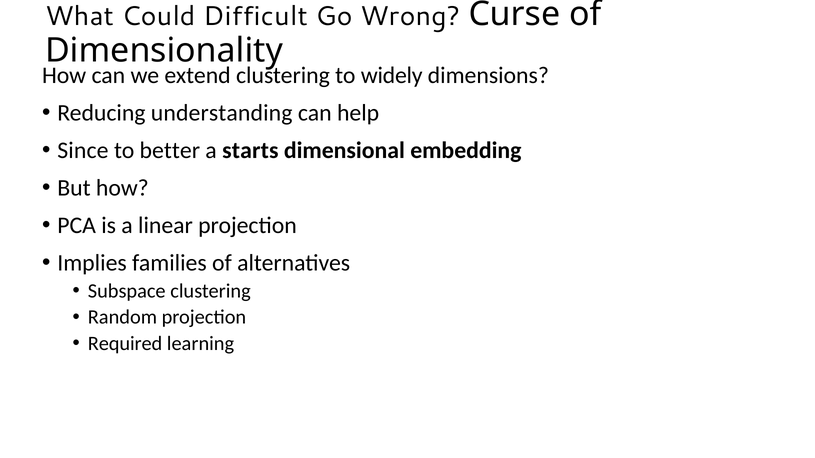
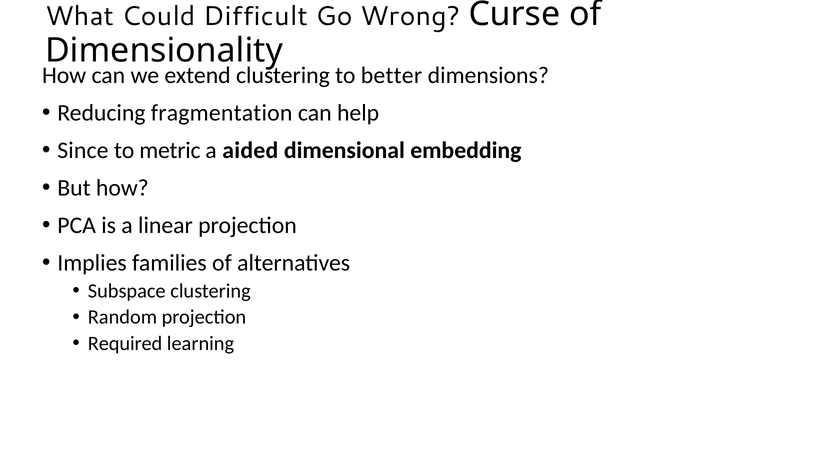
widely: widely -> better (391, 76)
understanding: understanding -> fragmentation (222, 113)
better: better -> metric (170, 151)
starts: starts -> aided (250, 151)
